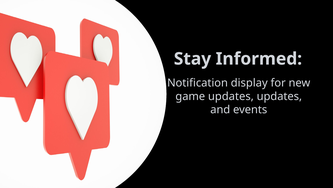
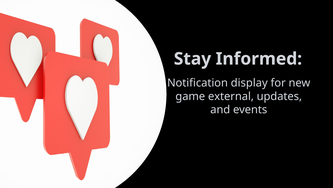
game updates: updates -> external (231, 96)
